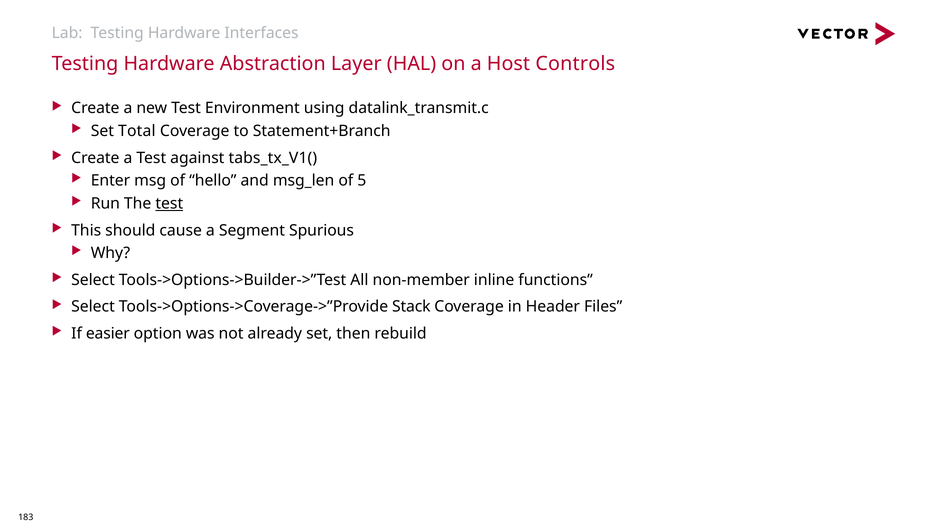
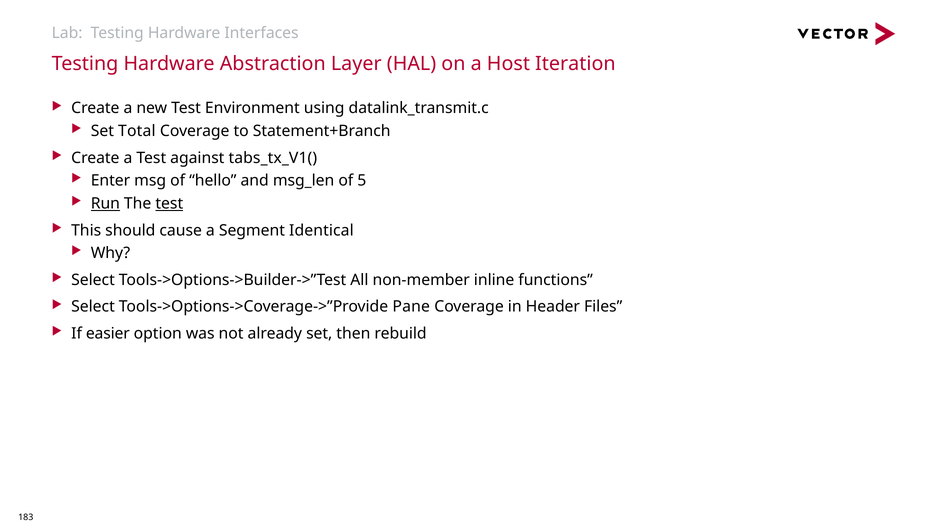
Controls: Controls -> Iteration (575, 64)
Run underline: none -> present (105, 204)
Spurious: Spurious -> Identical (321, 230)
Stack: Stack -> Pane (411, 307)
